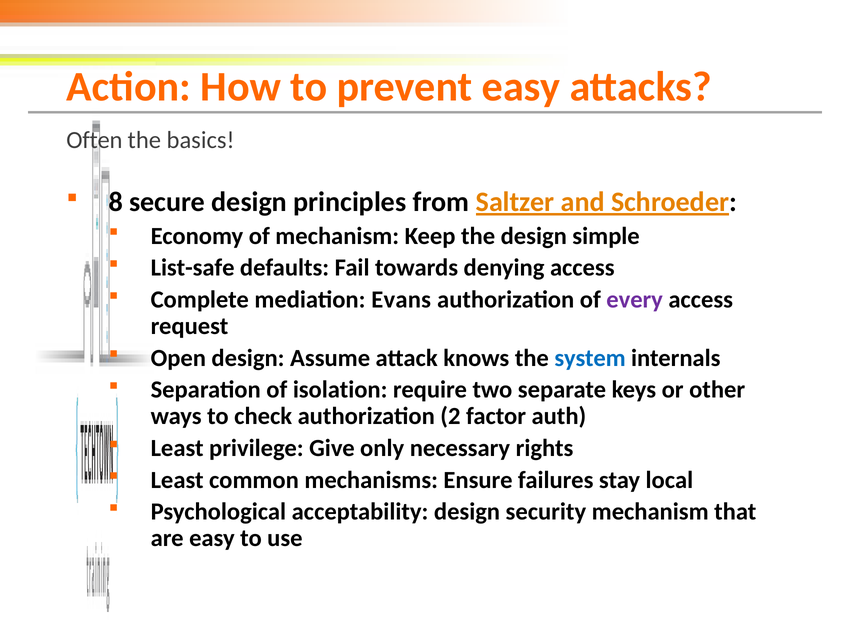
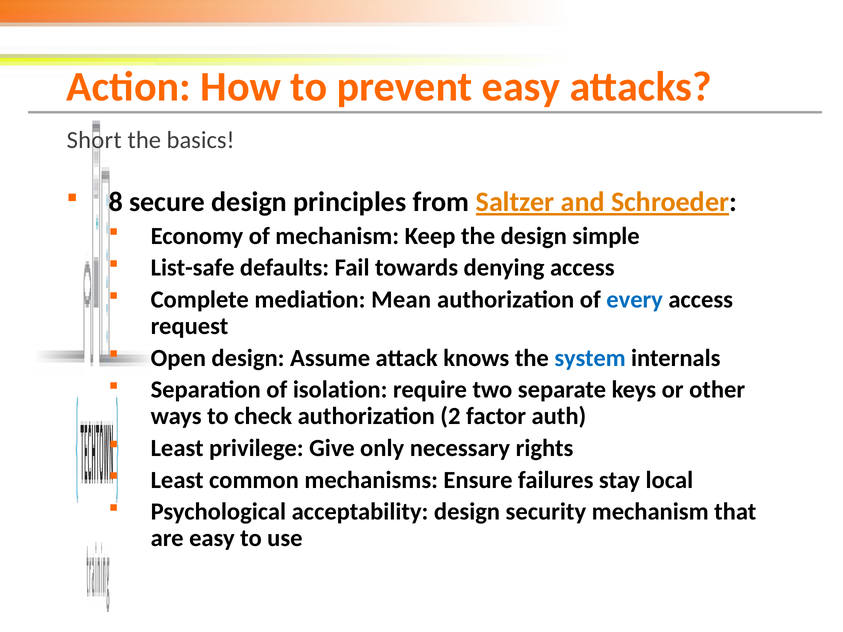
Often: Often -> Short (94, 140)
Evans: Evans -> Mean (401, 300)
every colour: purple -> blue (635, 300)
